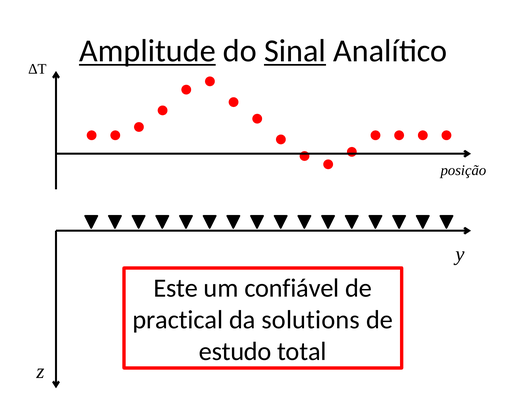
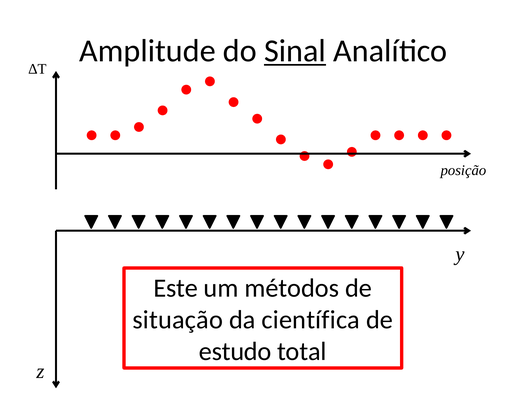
Amplitude underline: present -> none (147, 51)
confiável: confiável -> métodos (292, 288)
practical: practical -> situação (178, 320)
solutions: solutions -> científica (311, 320)
